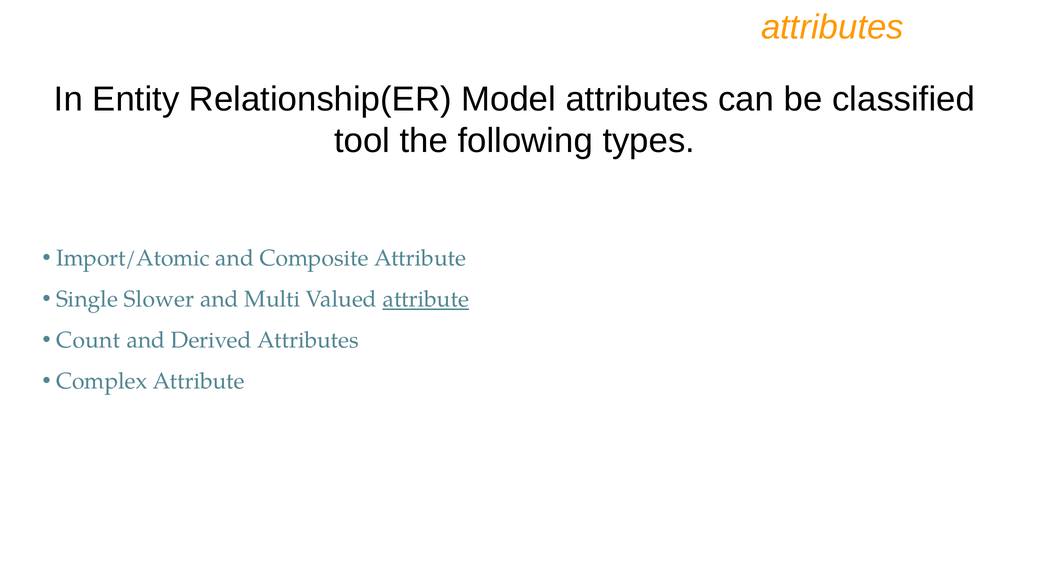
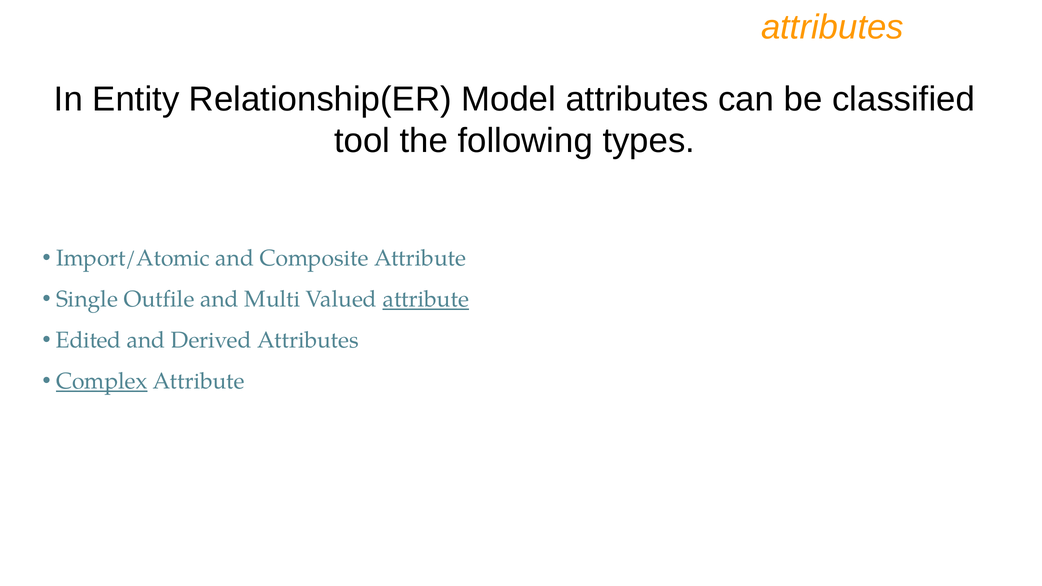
Slower: Slower -> Outfile (159, 299)
Count: Count -> Edited (89, 340)
Complex underline: none -> present (102, 381)
